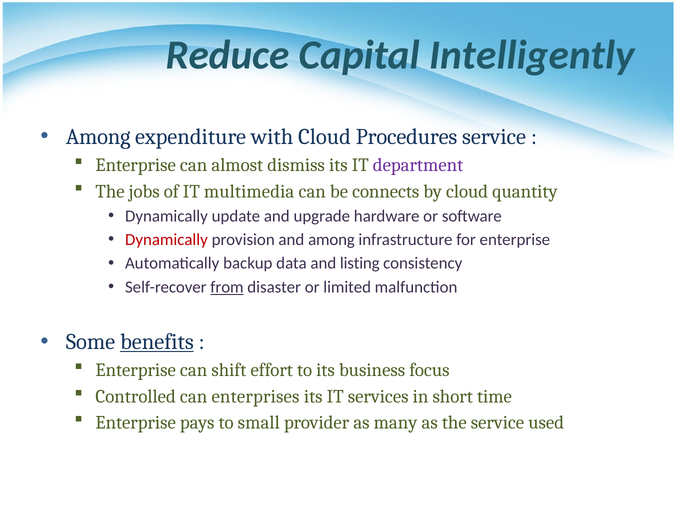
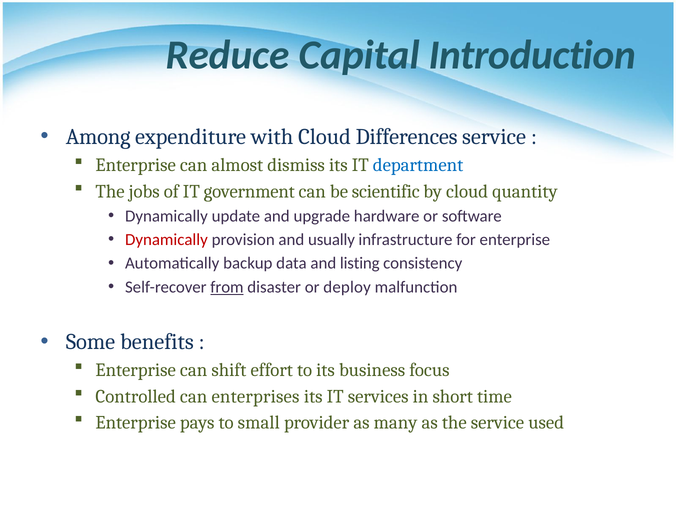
Intelligently: Intelligently -> Introduction (532, 55)
Procedures: Procedures -> Differences (407, 137)
department colour: purple -> blue (418, 165)
multimedia: multimedia -> government (249, 191)
connects: connects -> scientific (386, 191)
and among: among -> usually (332, 240)
limited: limited -> deploy (347, 287)
benefits underline: present -> none (157, 342)
